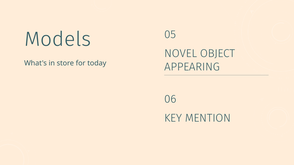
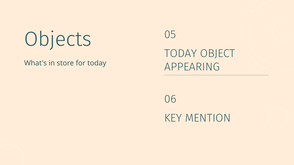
Models: Models -> Objects (58, 39)
NOVEL: NOVEL -> TODAY (181, 54)
